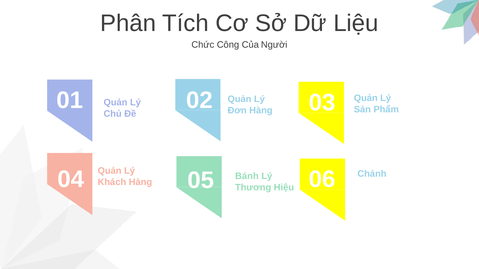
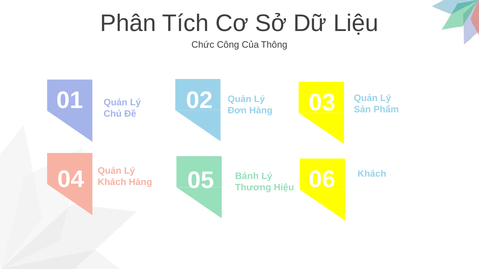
Người: Người -> Thông (274, 45)
06 Chánh: Chánh -> Khách (372, 174)
